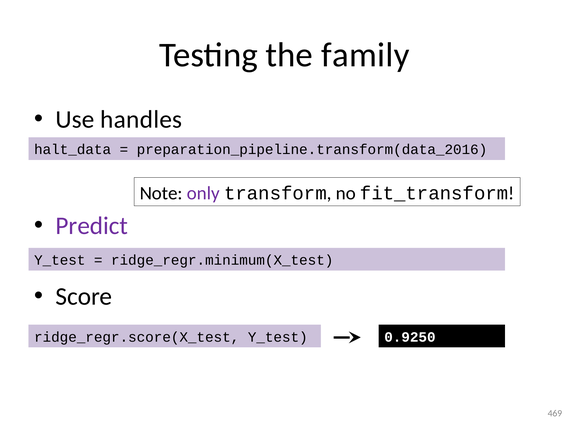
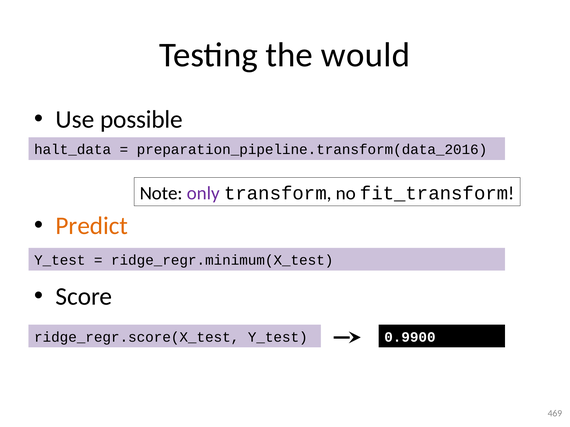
family: family -> would (365, 55)
handles: handles -> possible (141, 120)
Predict colour: purple -> orange (92, 226)
0.9250: 0.9250 -> 0.9900 (410, 337)
